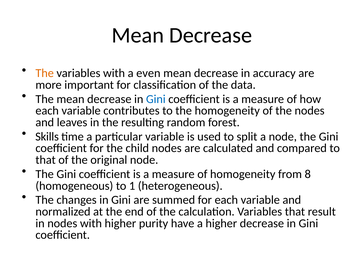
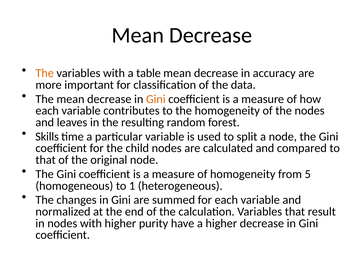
even: even -> table (148, 73)
Gini colour: blue -> orange (156, 99)
8: 8 -> 5 (308, 174)
